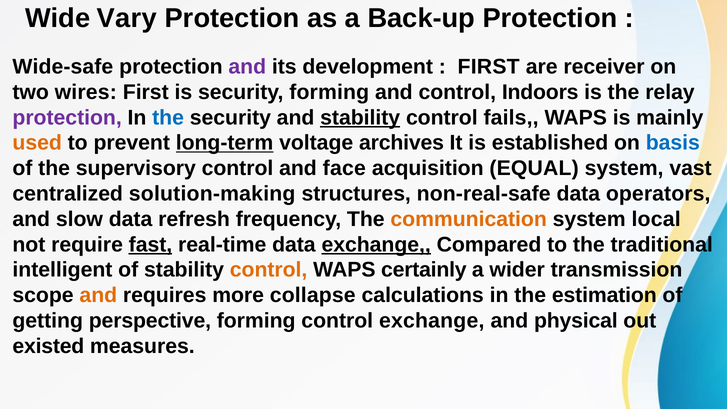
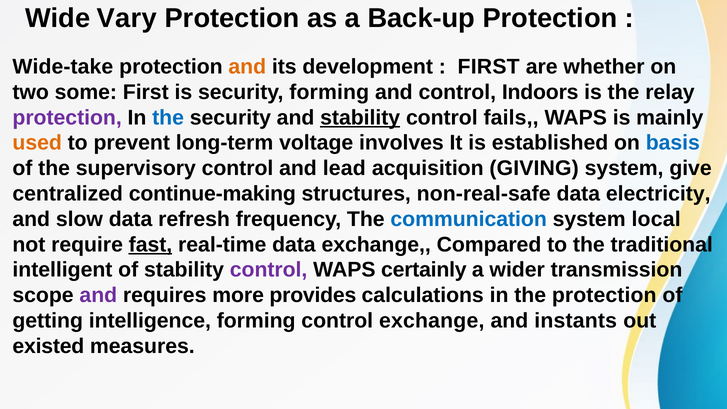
Wide-safe: Wide-safe -> Wide-take (63, 67)
and colour: purple -> orange (247, 67)
receiver: receiver -> whether (604, 67)
wires: wires -> some (86, 92)
long-term underline: present -> none (225, 143)
archives: archives -> involves (401, 143)
face: face -> lead (344, 168)
EQUAL: EQUAL -> GIVING (534, 168)
vast: vast -> give (691, 168)
solution-making: solution-making -> continue-making (212, 194)
operators: operators -> electricity (658, 194)
communication colour: orange -> blue (469, 219)
exchange underline: present -> none (376, 245)
control colour: orange -> purple (269, 270)
and colour: orange -> purple (98, 295)
collapse: collapse -> provides (313, 295)
the estimation: estimation -> protection (604, 295)
perspective: perspective -> intelligence (150, 321)
physical: physical -> instants (576, 321)
